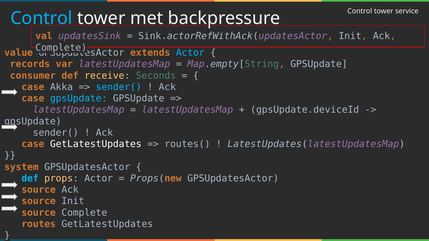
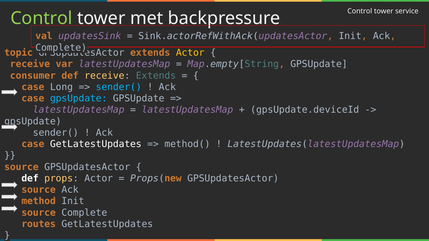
Control colour: light blue -> light green (41, 18)
value: value -> topic (19, 53)
Actor colour: light blue -> yellow (190, 53)
records: records -> receive (30, 64)
receive Seconds: Seconds -> Extends (156, 76)
Akka: Akka -> Long (61, 87)
routes(: routes( -> method( (187, 144)
system: system -> source (21, 167)
def colour: light blue -> white (30, 179)
source: source -> method (39, 201)
